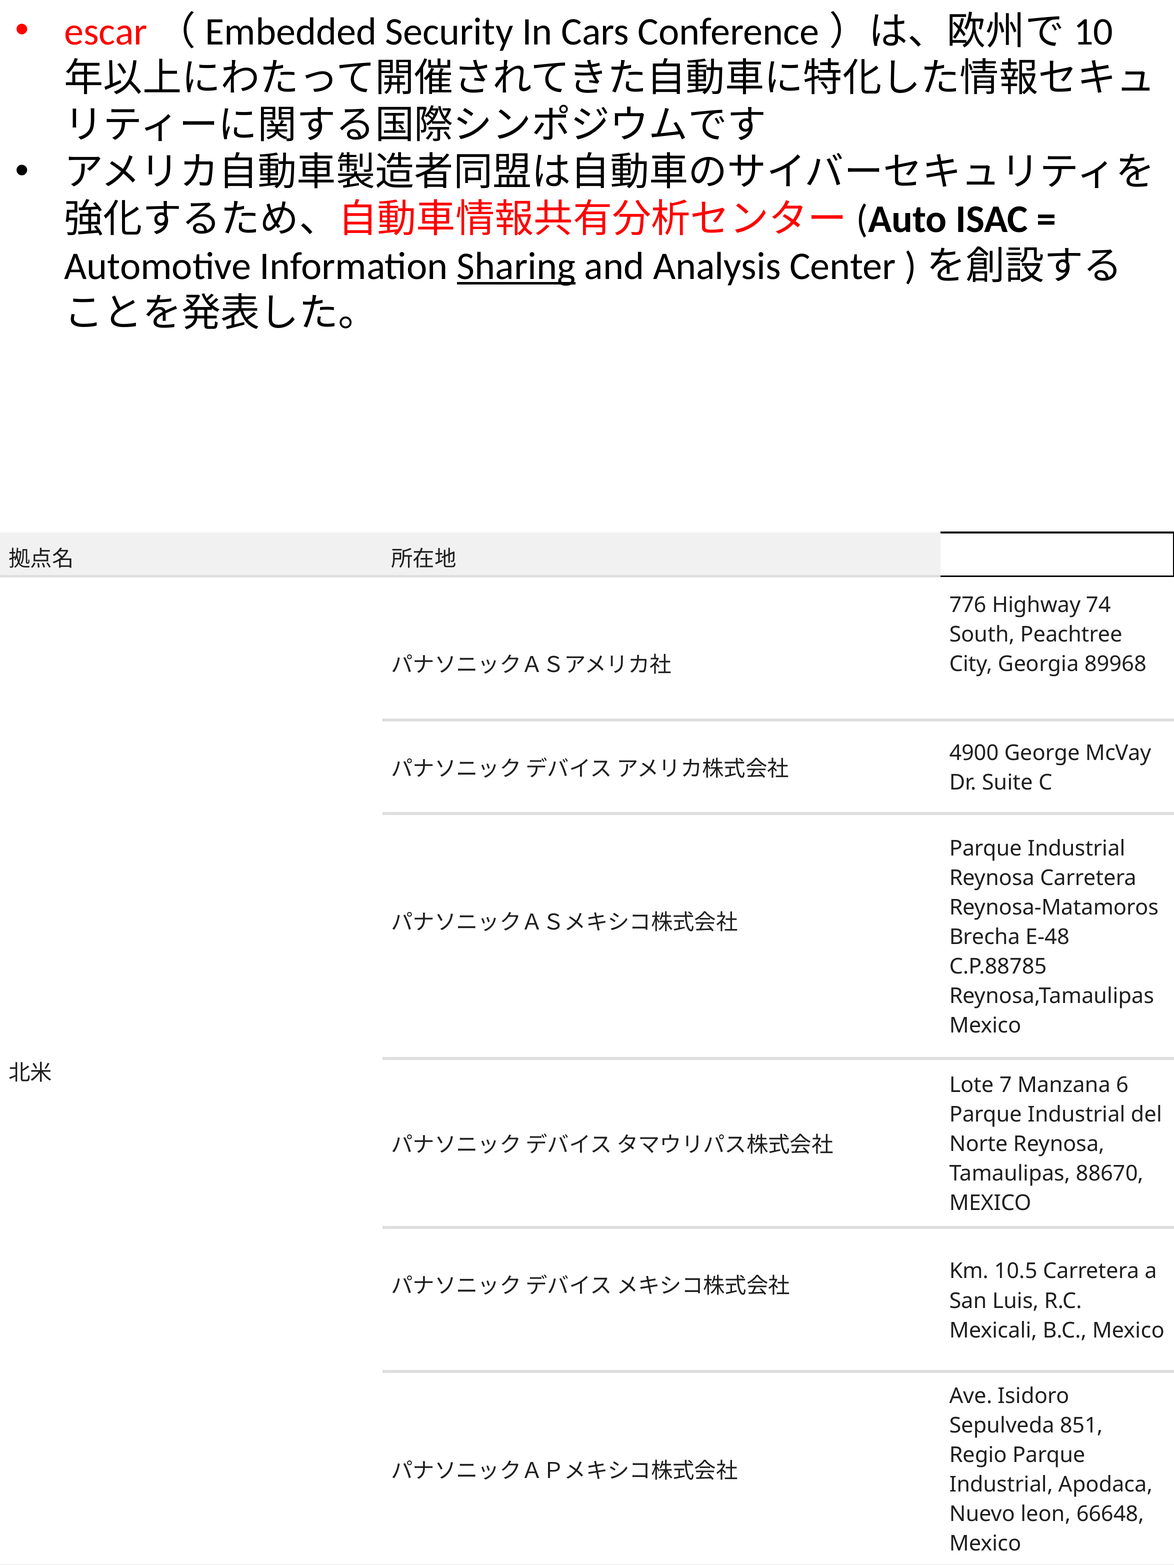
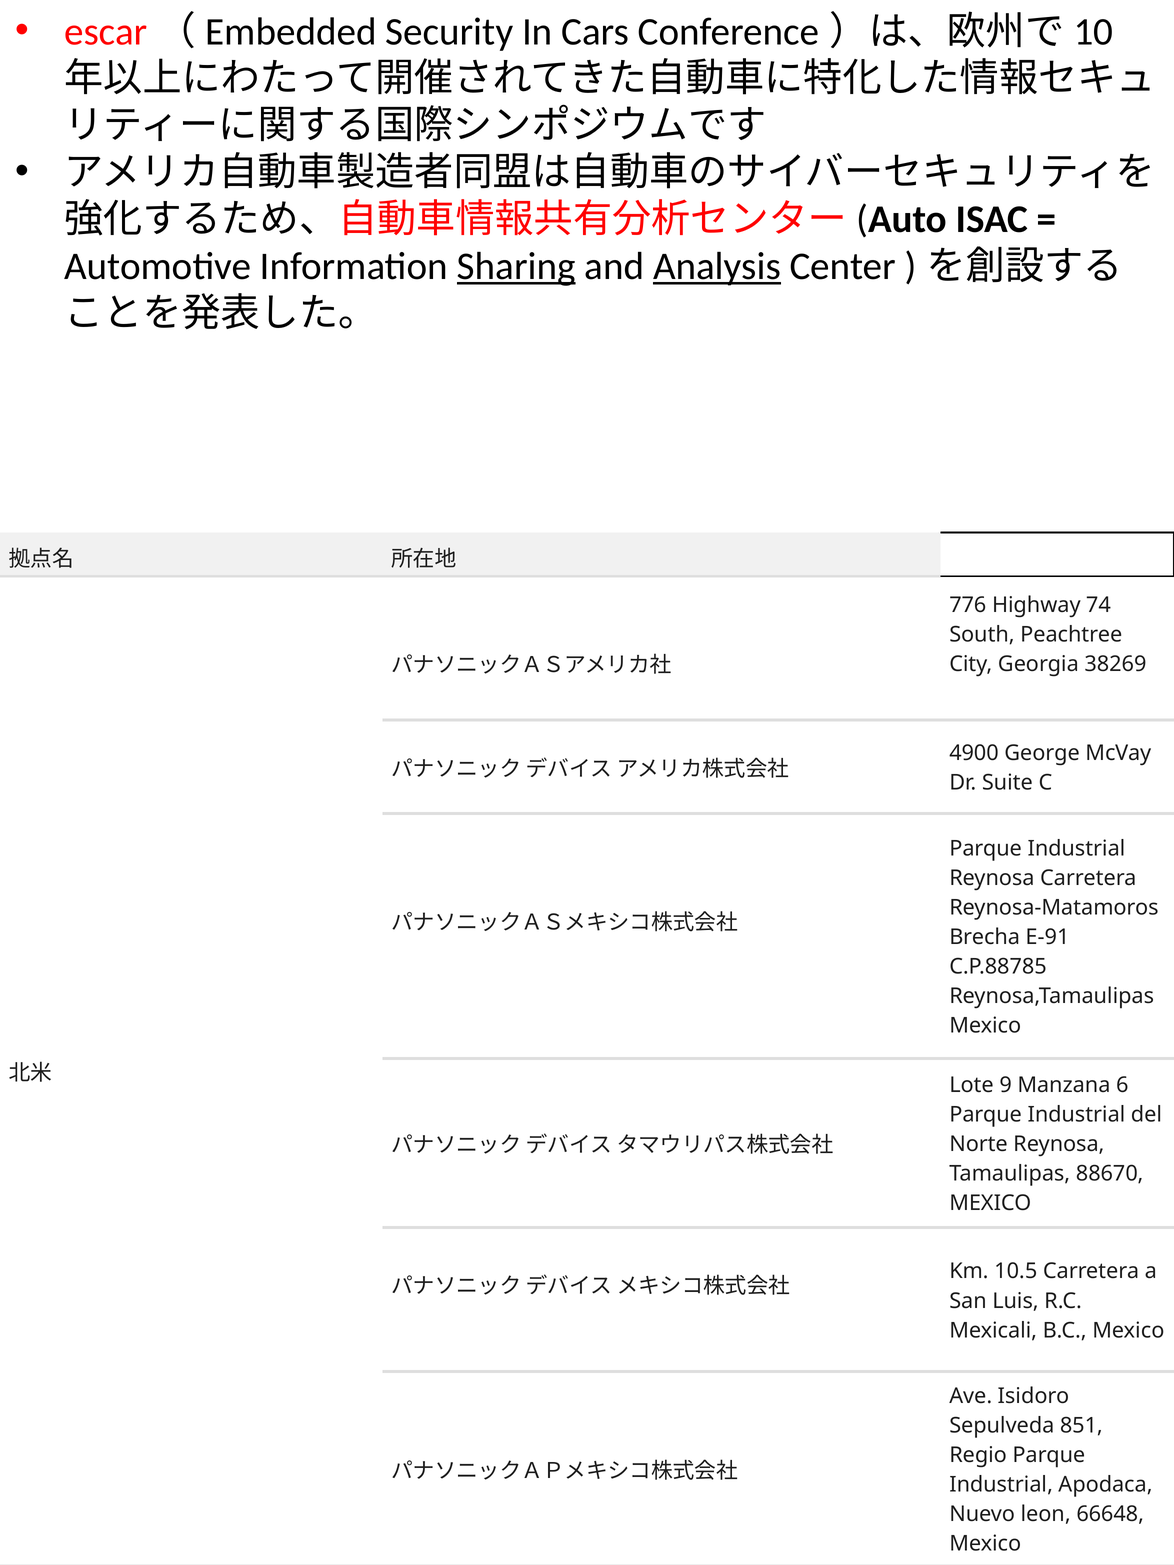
Analysis underline: none -> present (717, 266)
89968: 89968 -> 38269 (1115, 664)
E-48: E-48 -> E-91 (1047, 937)
7: 7 -> 9 (1006, 1085)
